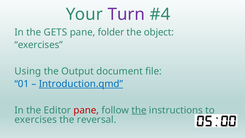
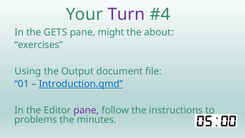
folder: folder -> might (111, 32)
object: object -> about (159, 32)
pane colour: red -> purple (86, 110)
the underline: present -> none (139, 110)
exercises: exercises -> problems (36, 119)
reversal: reversal -> minutes (97, 119)
